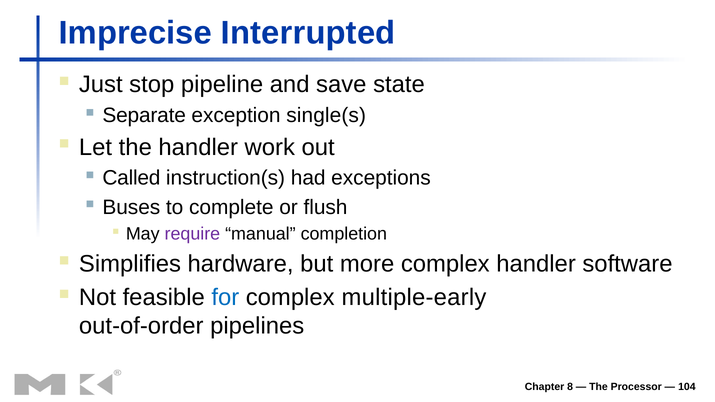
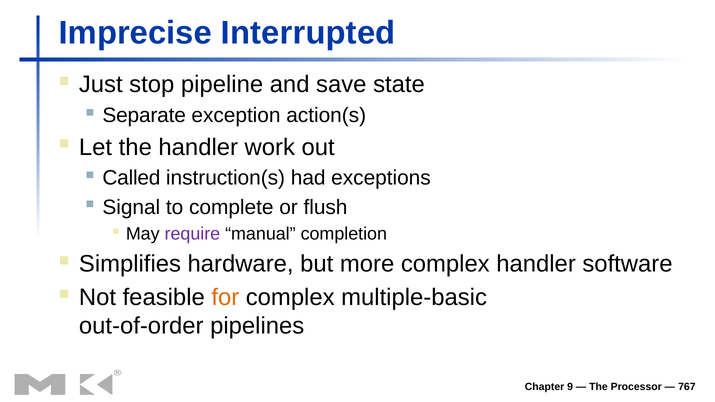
single(s: single(s -> action(s (326, 115)
Buses: Buses -> Signal (131, 207)
for colour: blue -> orange (225, 297)
multiple-early: multiple-early -> multiple-basic (414, 297)
8: 8 -> 9 (570, 387)
104: 104 -> 767 (687, 387)
